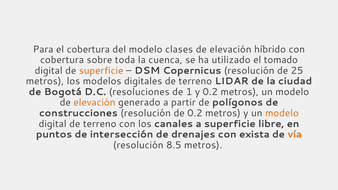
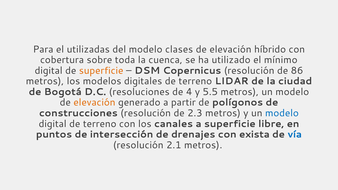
el cobertura: cobertura -> utilizadas (88, 49)
tomado: tomado -> mínimo (281, 60)
25: 25 -> 86 (297, 71)
1: 1 -> 4 (189, 92)
y 0.2: 0.2 -> 5.5 (210, 92)
de 0.2: 0.2 -> 2.3 (195, 113)
modelo colour: orange -> blue (282, 113)
vía colour: orange -> blue (295, 135)
8.5: 8.5 -> 2.1 (174, 145)
